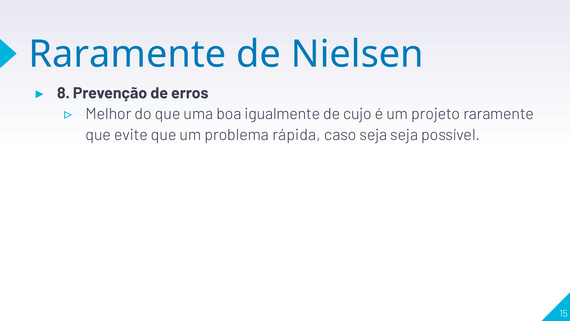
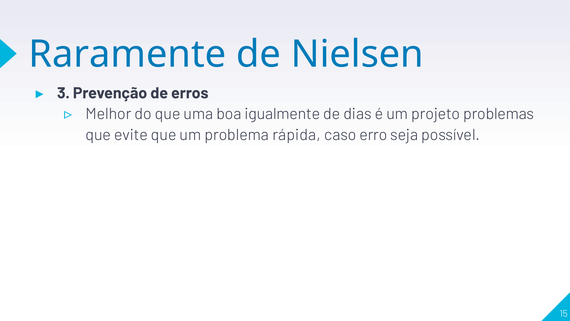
8: 8 -> 3 (63, 93)
cujo: cujo -> dias (357, 114)
projeto raramente: raramente -> problemas (499, 114)
caso seja: seja -> erro (373, 135)
